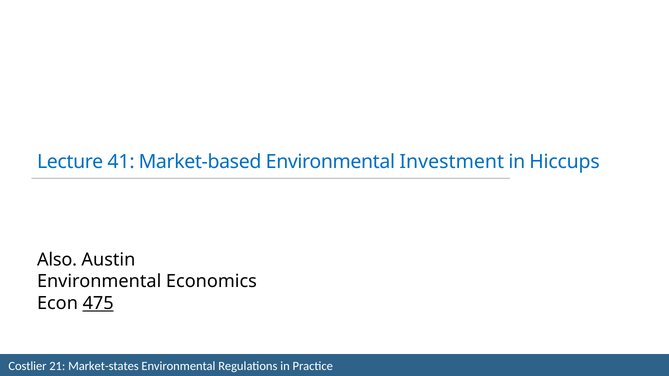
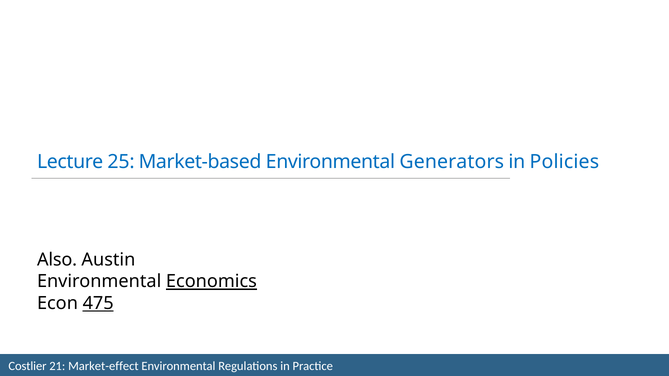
41: 41 -> 25 (121, 162)
Investment: Investment -> Generators (452, 162)
Hiccups: Hiccups -> Policies (564, 162)
Economics underline: none -> present (211, 282)
Market-states: Market-states -> Market-effect (103, 366)
